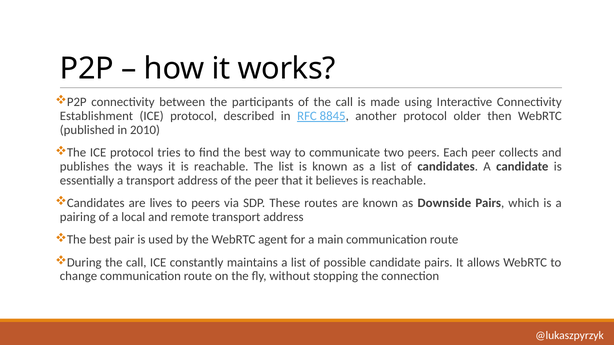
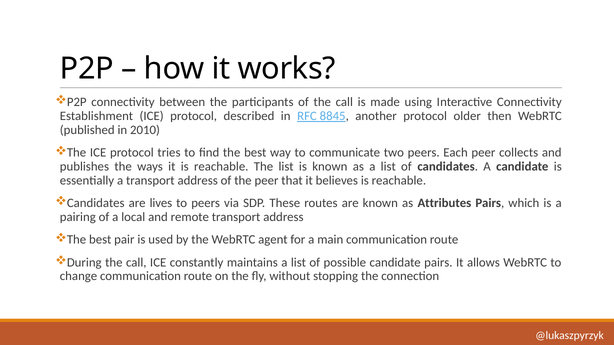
Downside: Downside -> Attributes (444, 203)
